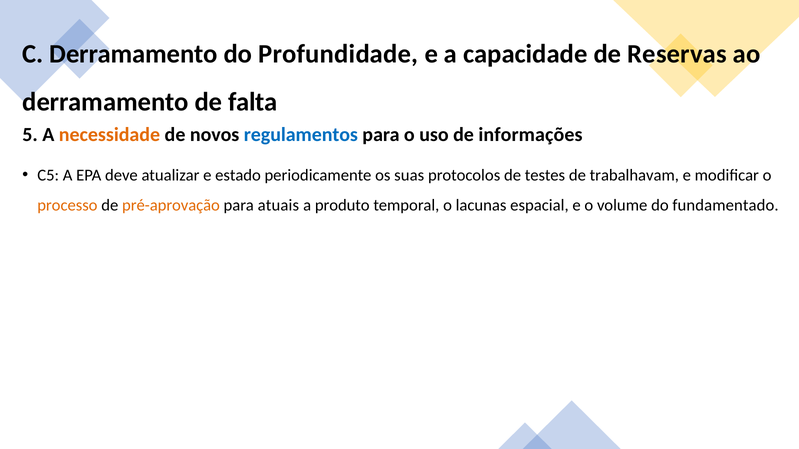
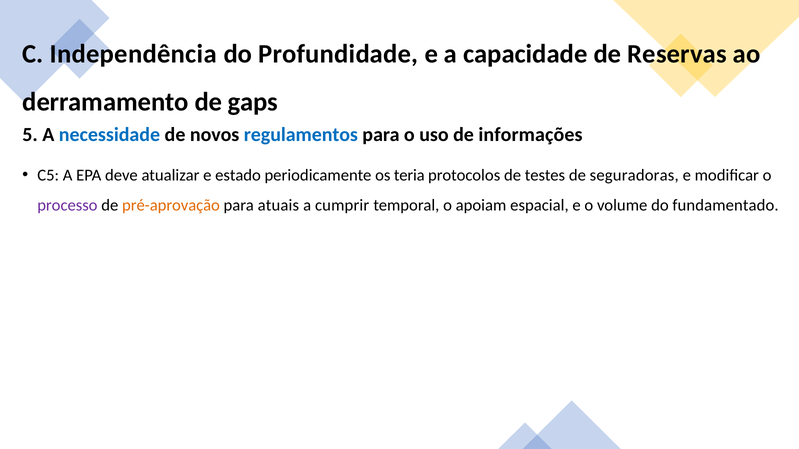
C Derramamento: Derramamento -> Independência (133, 54)
falta: falta -> gaps (253, 102)
necessidade colour: orange -> blue (109, 135)
suas: suas -> teria (409, 175)
trabalhavam: trabalhavam -> seguradoras (634, 175)
processo colour: orange -> purple (67, 205)
produto: produto -> cumprir (342, 205)
lacunas: lacunas -> apoiam (481, 205)
